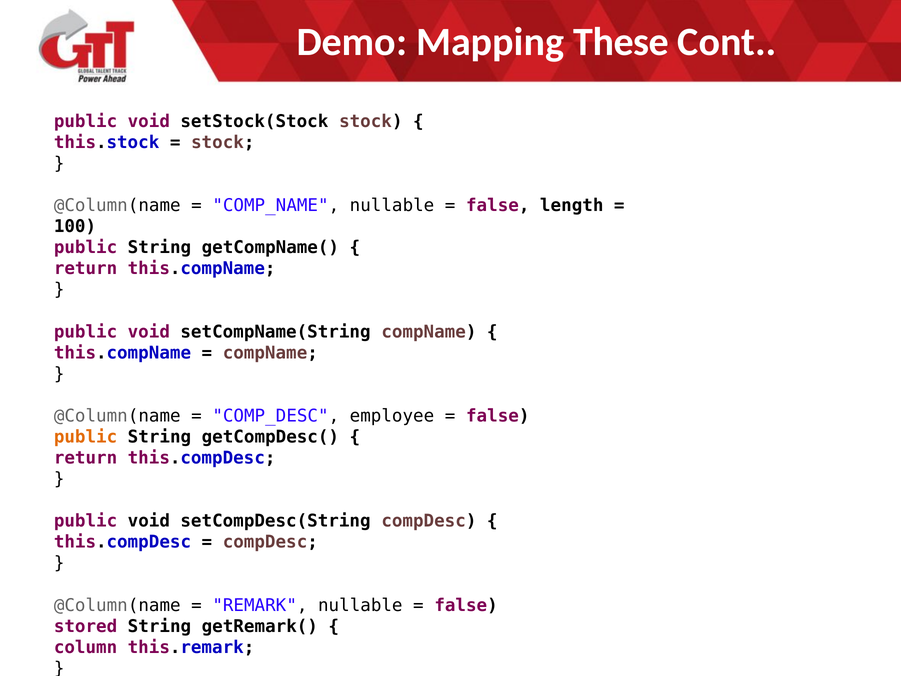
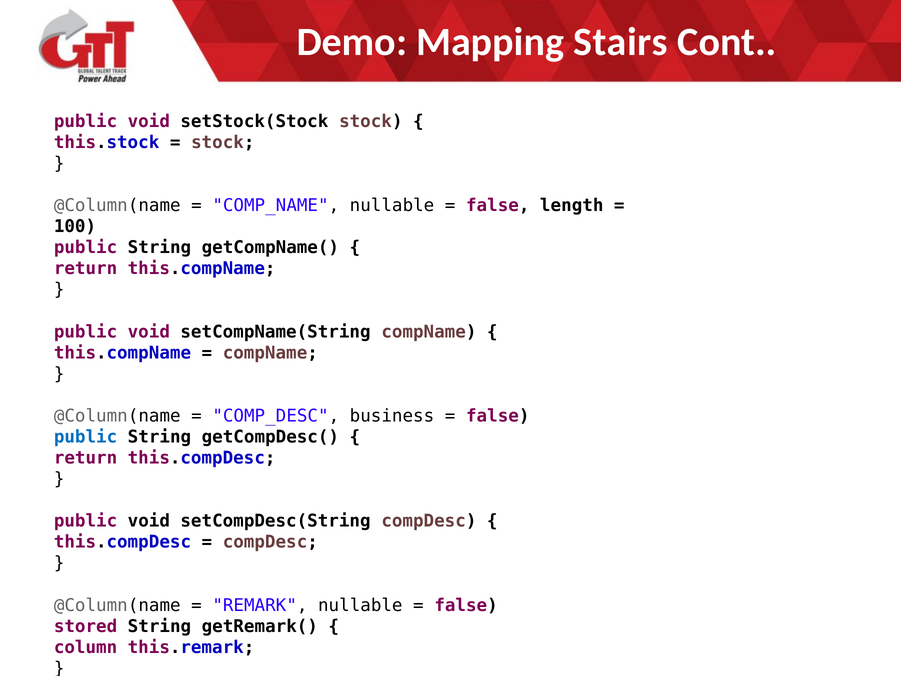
These: These -> Stairs (621, 42)
employee: employee -> business (392, 416)
public colour: orange -> blue (86, 437)
